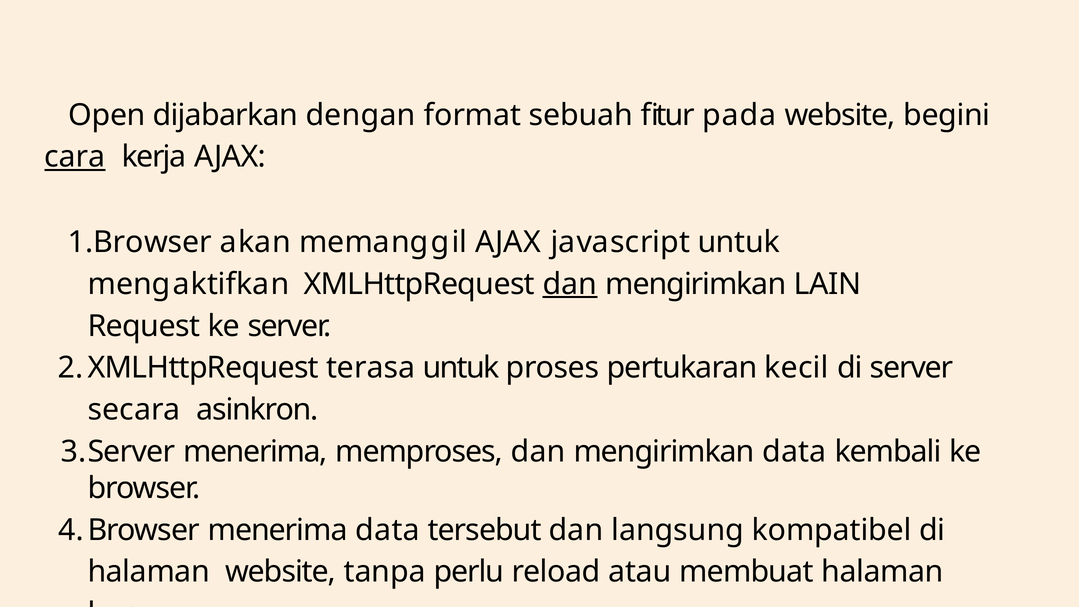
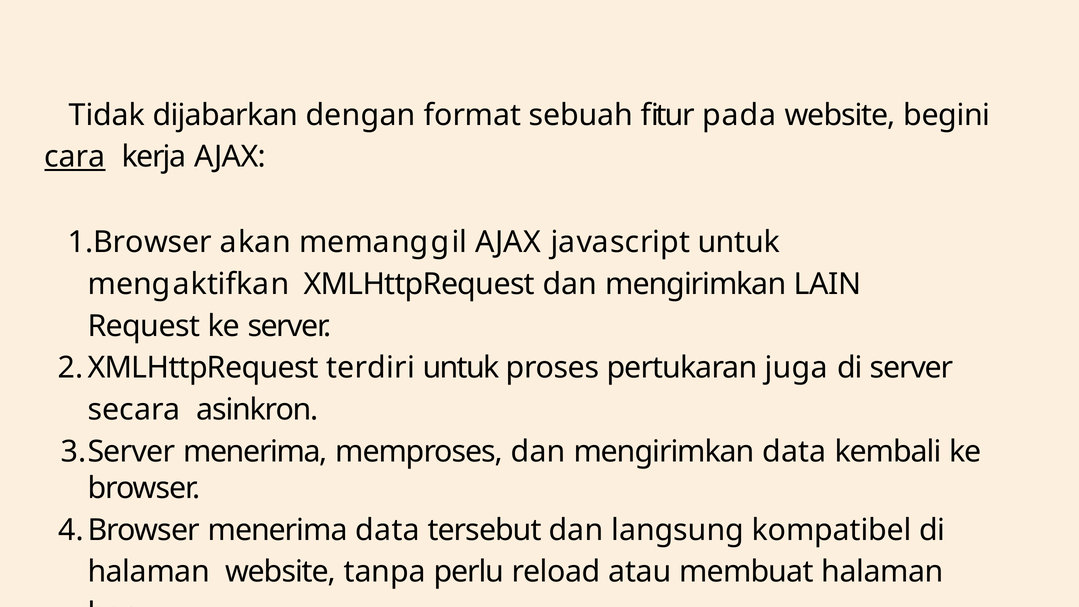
Open: Open -> Tidak (107, 115)
dan underline: present -> none (570, 284)
terasa: terasa -> terdiri (371, 368)
kecil: kecil -> juga (796, 368)
